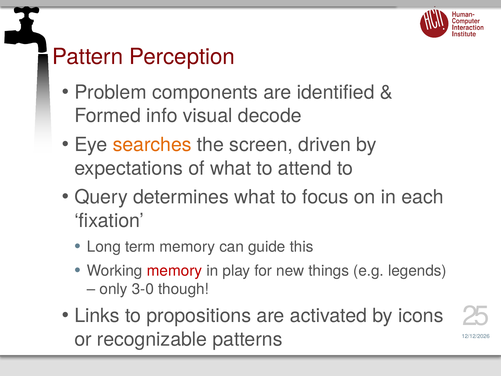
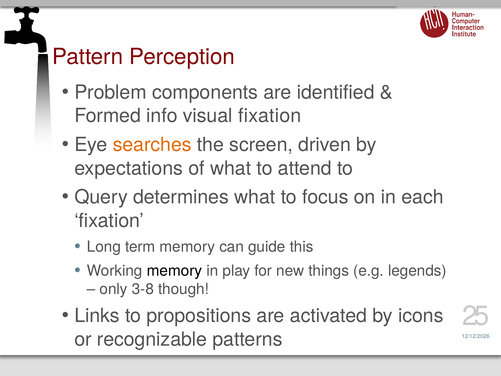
visual decode: decode -> fixation (270, 116)
memory colour: red -> black (174, 271)
3-0: 3-0 -> 3-8 (143, 289)
